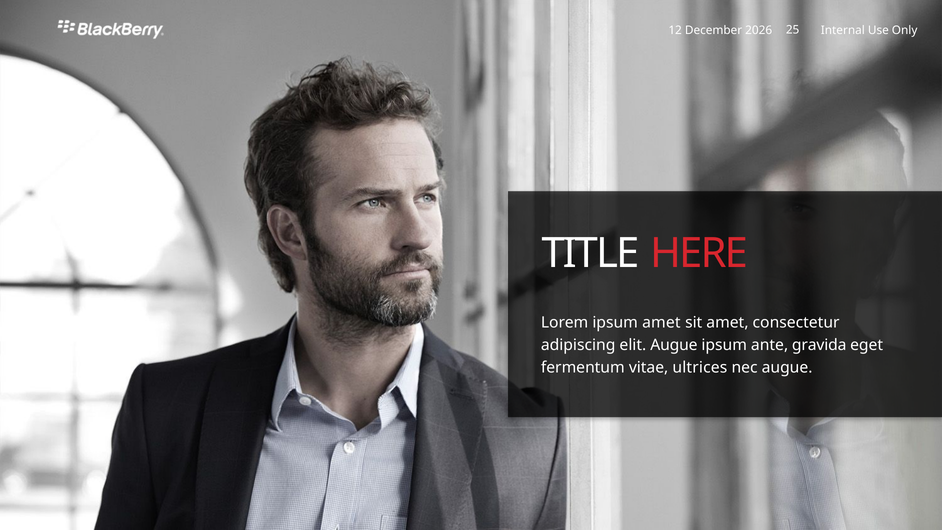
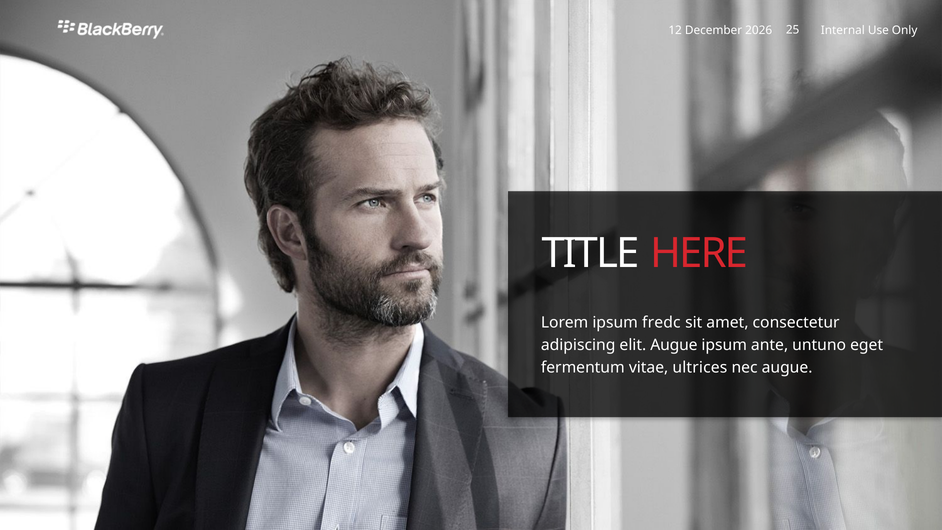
ipsum amet: amet -> fredc (661, 322)
gravida: gravida -> untuno (819, 345)
